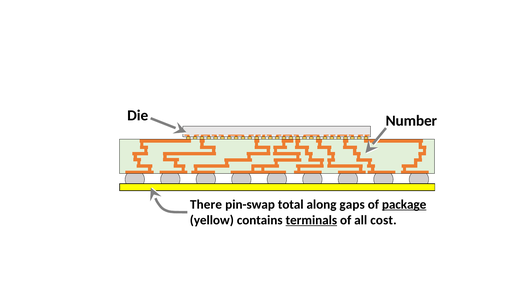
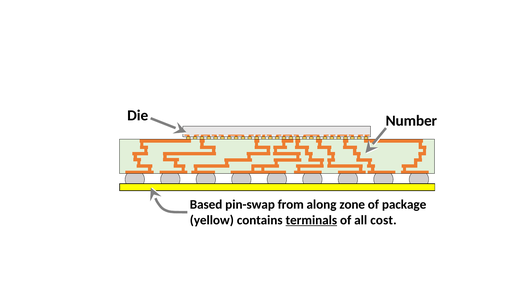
There: There -> Based (206, 205)
total: total -> from (291, 205)
gaps: gaps -> zone (352, 205)
package underline: present -> none (404, 205)
